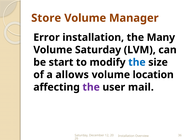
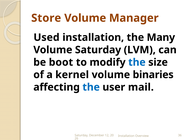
Error: Error -> Used (47, 37)
start: start -> boot (61, 62)
allows: allows -> kernel (72, 74)
location: location -> binaries (153, 74)
the colour: purple -> blue (91, 87)
